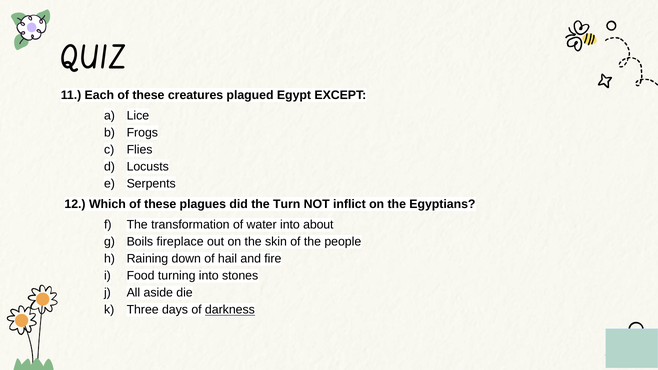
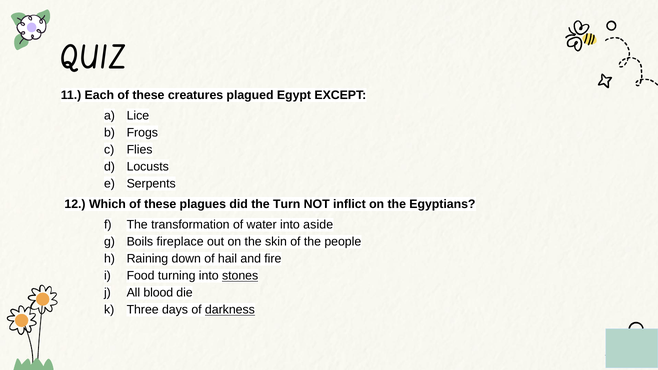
about: about -> aside (318, 225)
stones underline: none -> present (240, 276)
aside: aside -> blood (158, 293)
